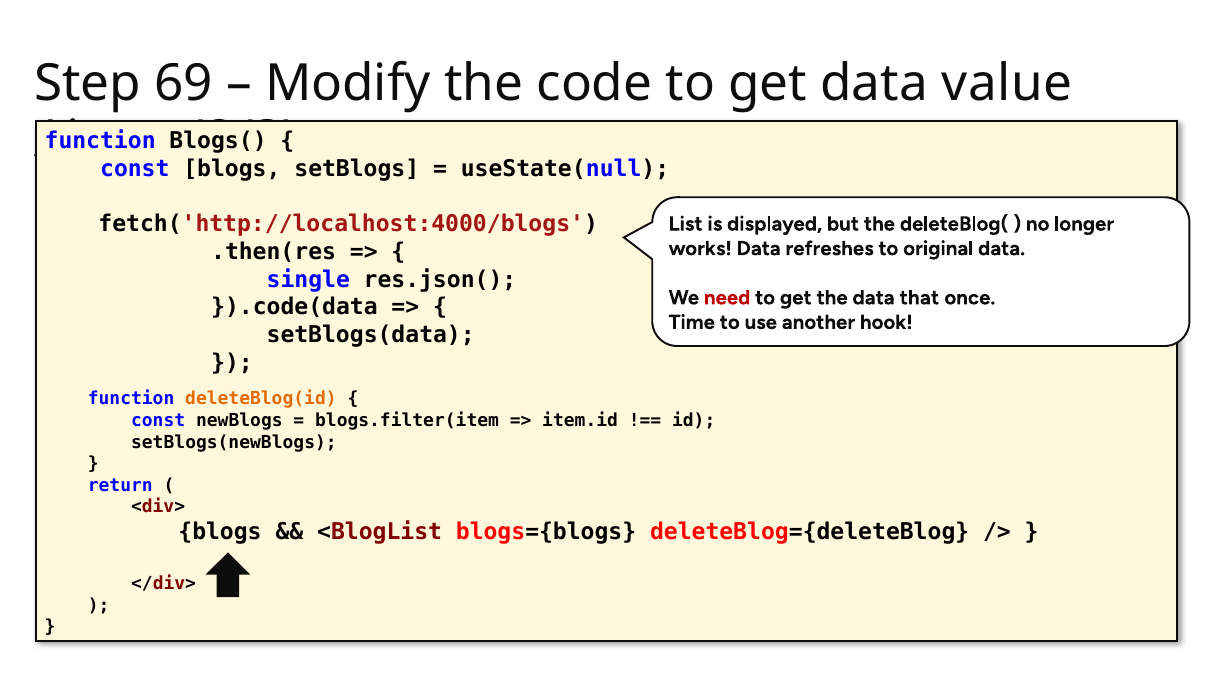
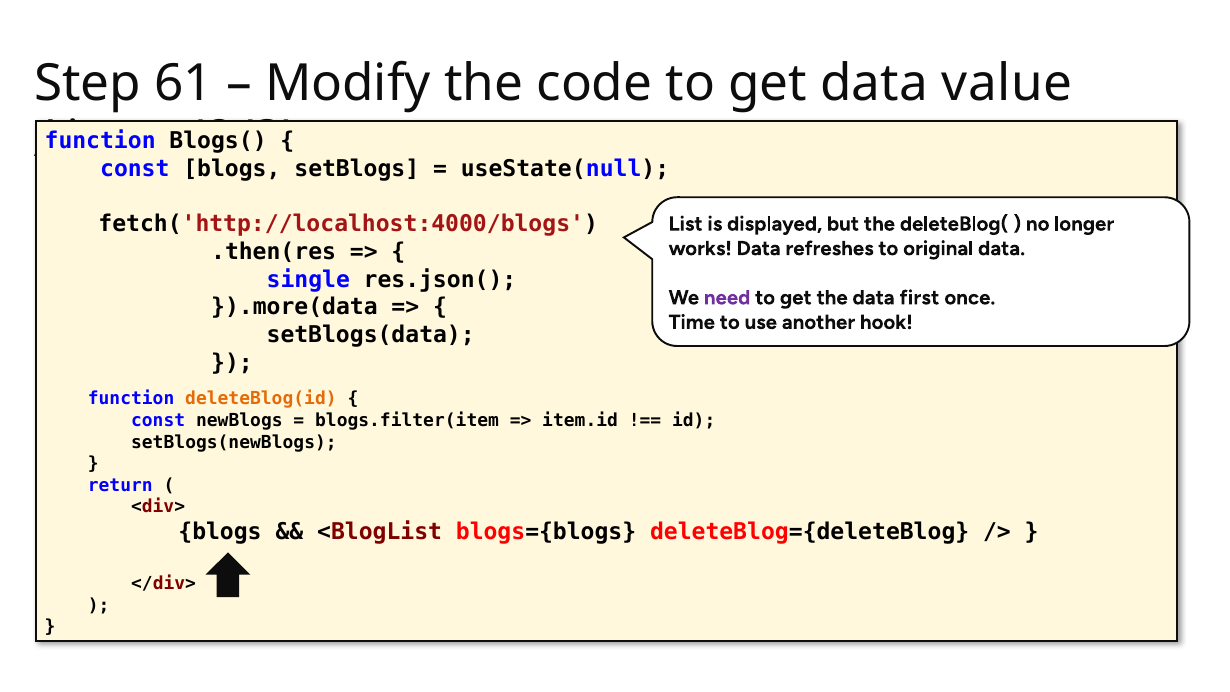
69: 69 -> 61 (184, 84)
need colour: red -> purple (727, 298)
that: that -> first (919, 298)
}).code(data: }).code(data -> }).more(data (294, 307)
